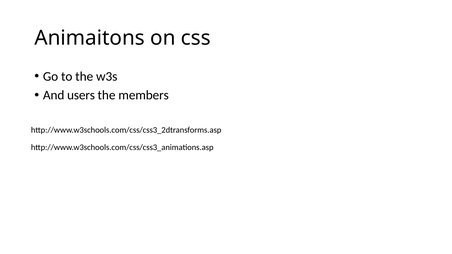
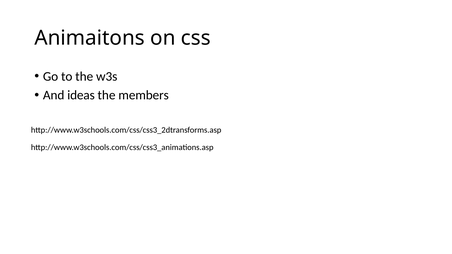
users: users -> ideas (81, 95)
